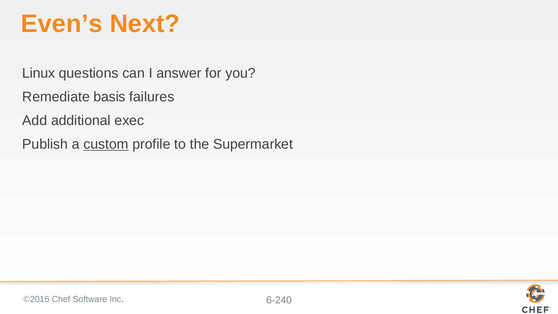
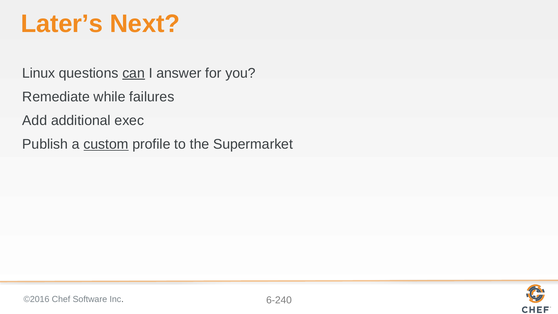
Even’s: Even’s -> Later’s (62, 24)
can underline: none -> present (134, 73)
basis: basis -> while (110, 97)
